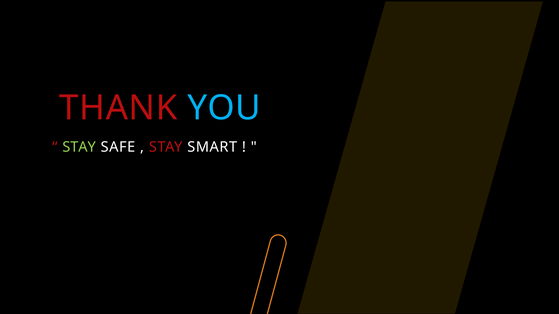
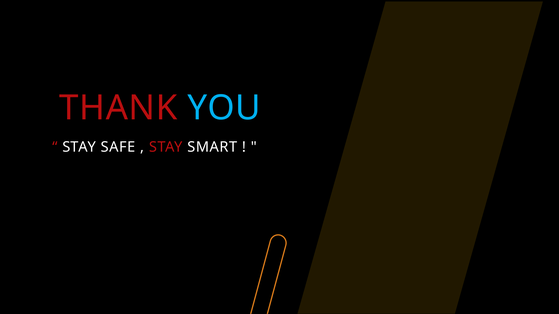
STAY colour: light green -> white (79, 147)
